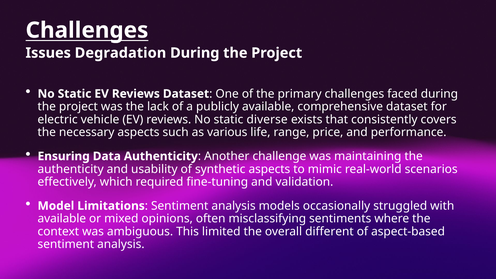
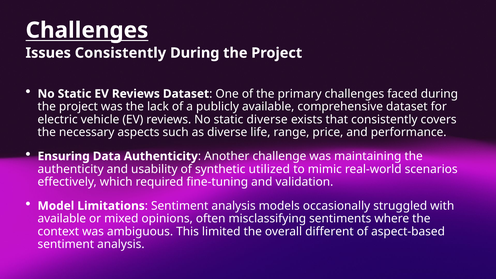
Issues Degradation: Degradation -> Consistently (120, 53)
as various: various -> diverse (227, 132)
synthetic aspects: aspects -> utilized (269, 169)
